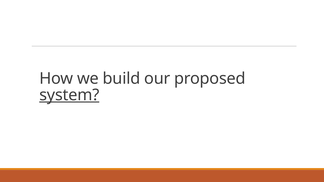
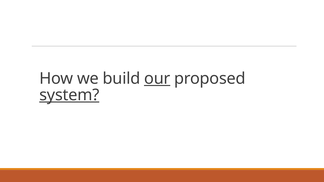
our underline: none -> present (157, 79)
